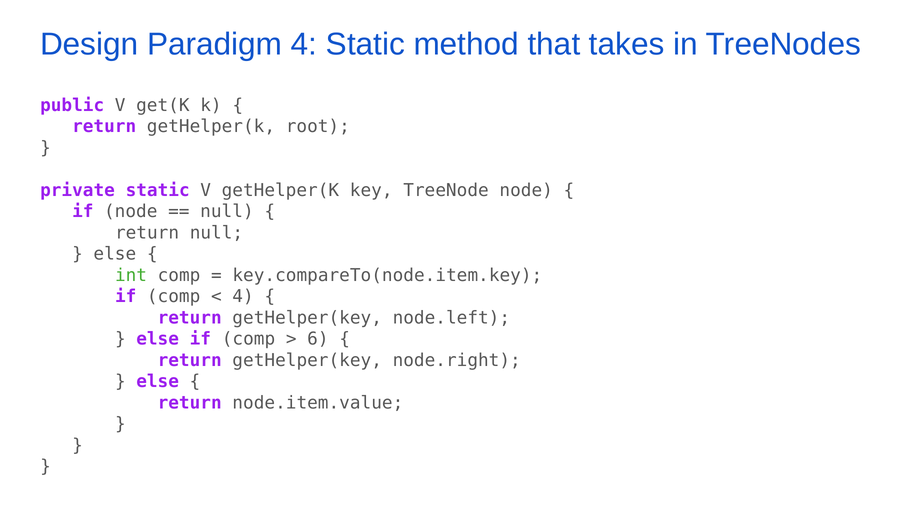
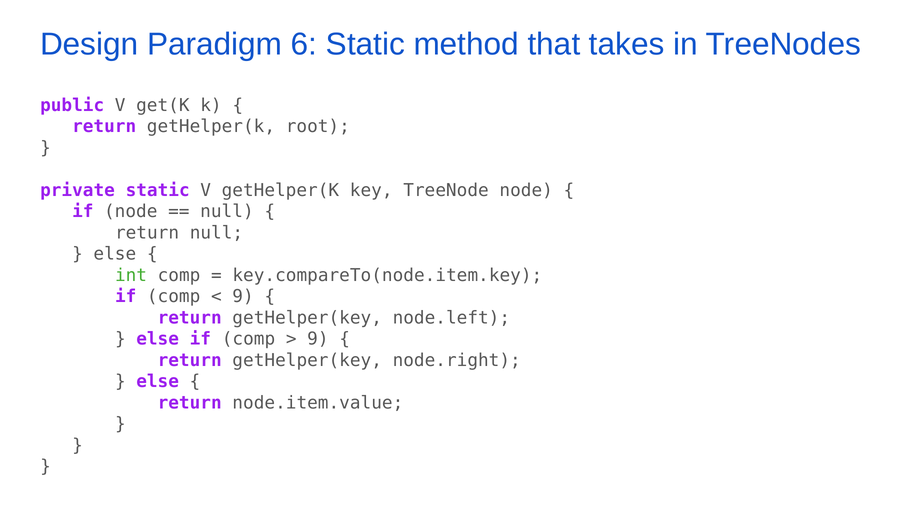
Paradigm 4: 4 -> 6 (304, 44)
4: 4 -> 9 (243, 297)
6: 6 -> 9 (318, 339)
